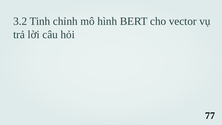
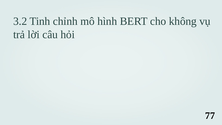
vector: vector -> không (183, 21)
